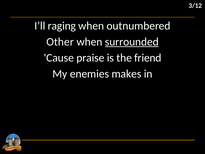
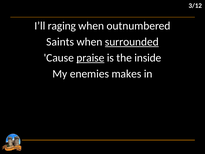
Other: Other -> Saints (60, 42)
praise underline: none -> present (90, 58)
friend: friend -> inside (148, 58)
